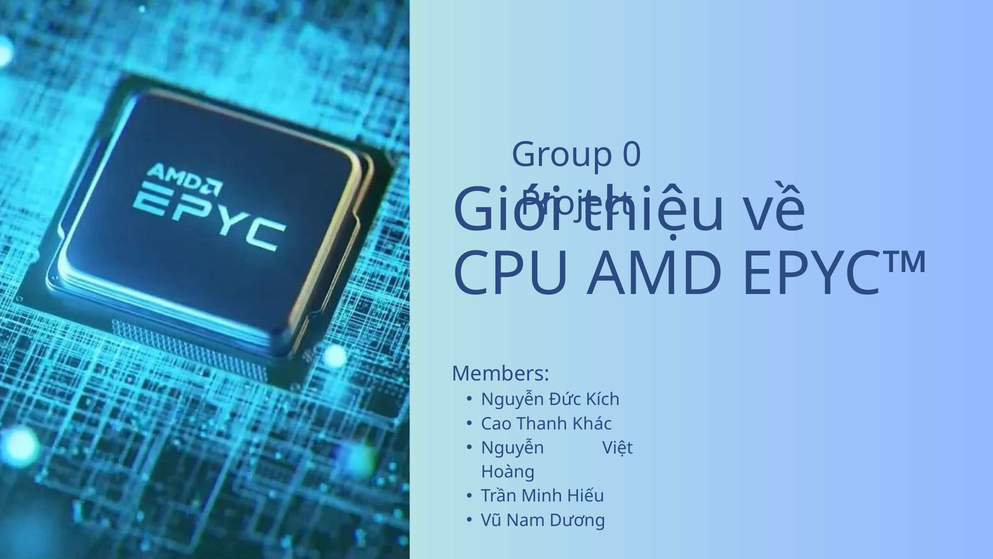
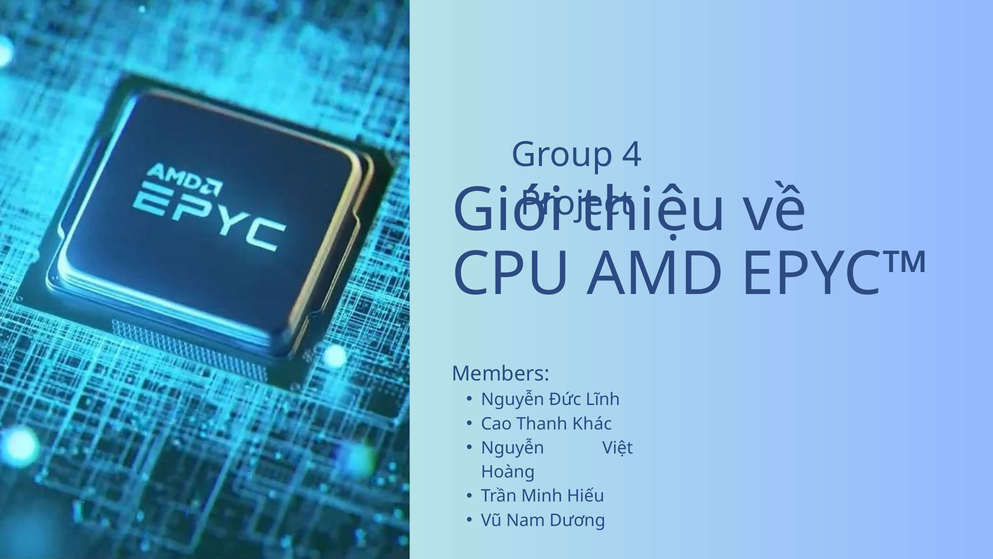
0: 0 -> 4 (632, 155)
Kích: Kích -> Lĩnh (603, 399)
